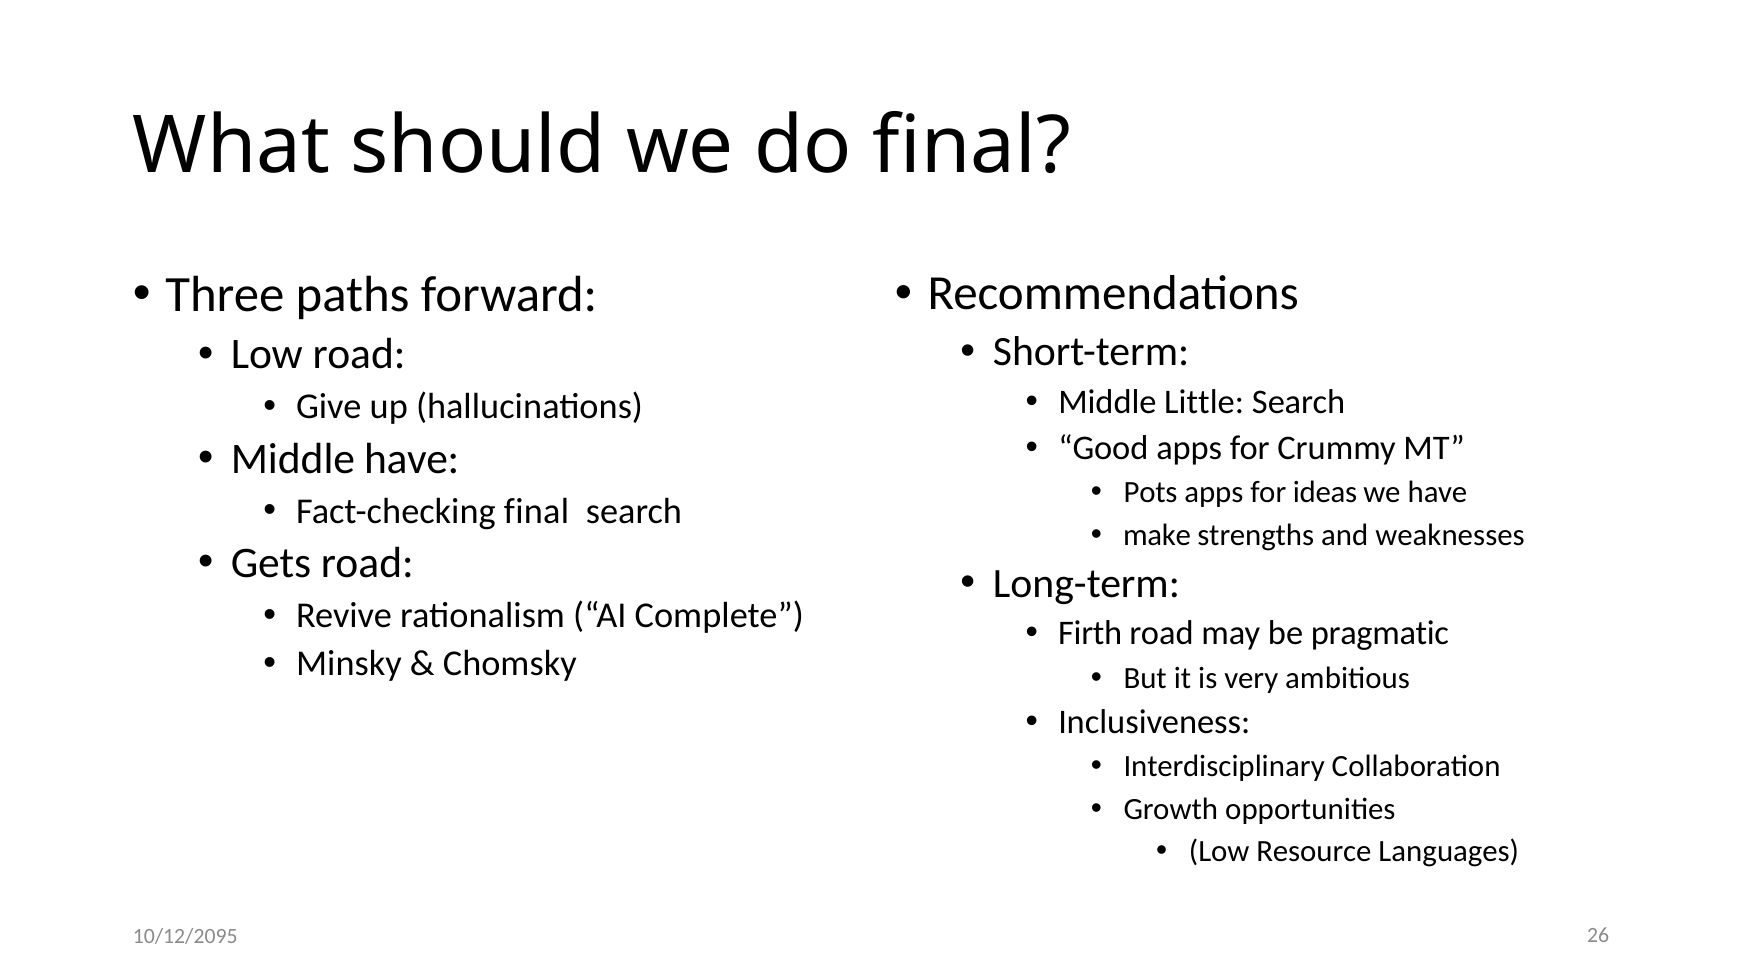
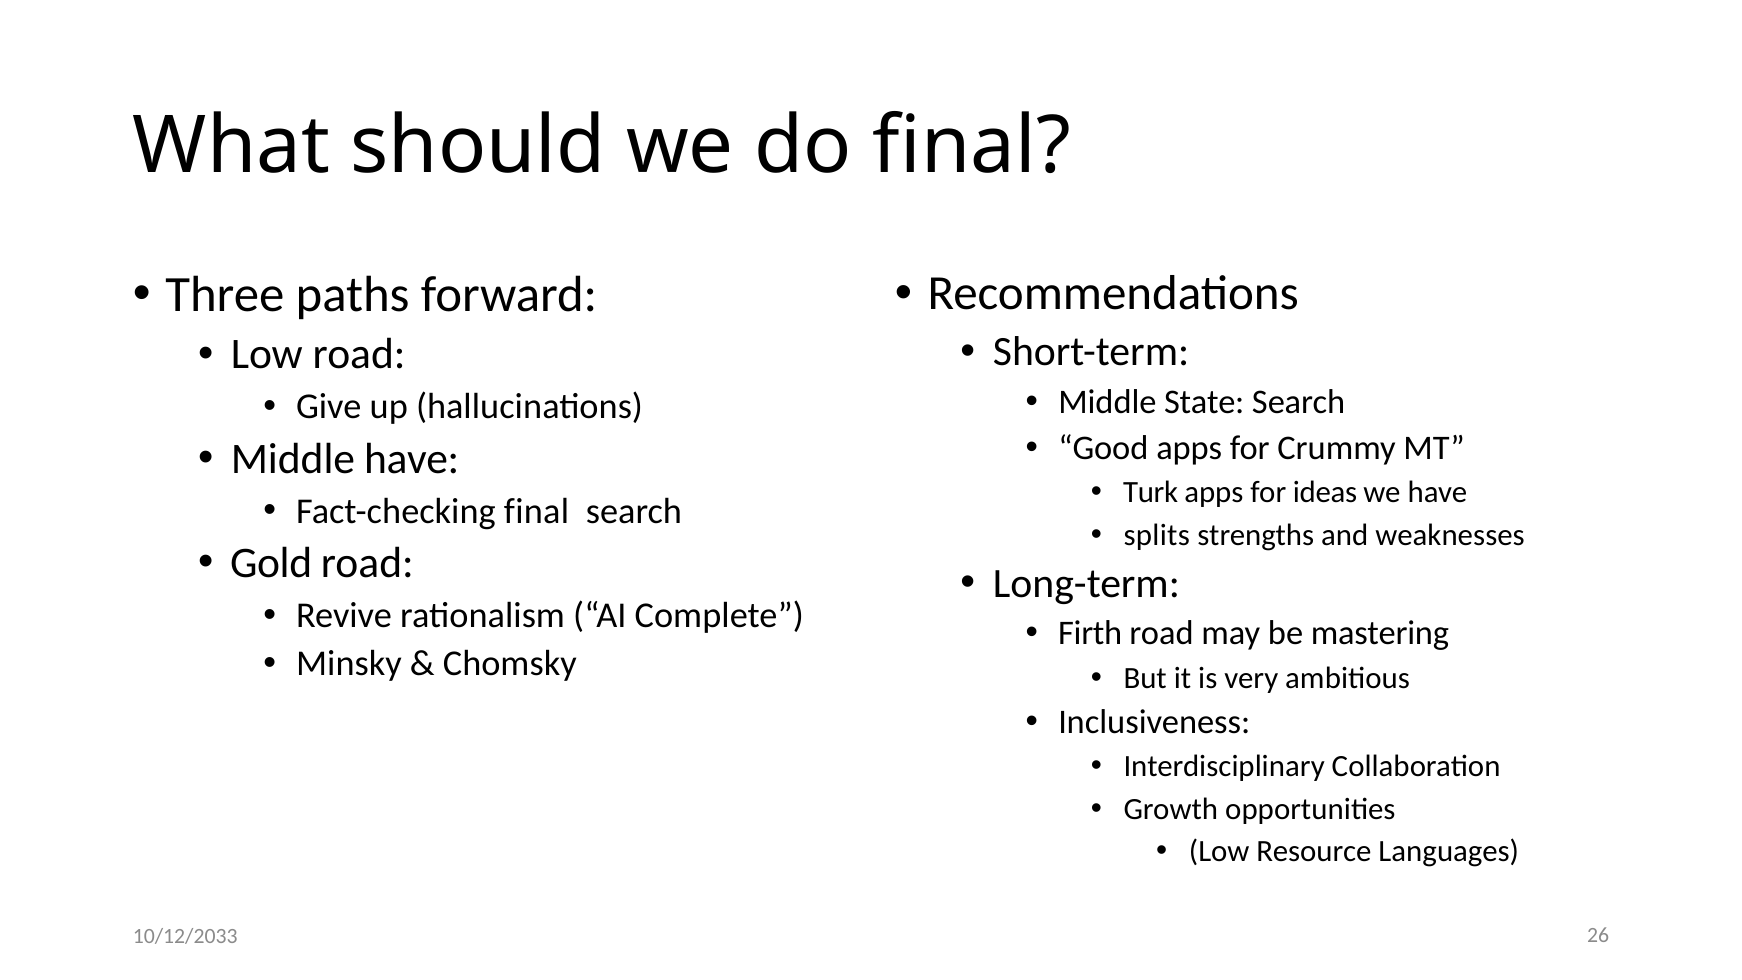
Little: Little -> State (1204, 402)
Pots: Pots -> Turk (1151, 493)
make: make -> splits (1157, 535)
Gets: Gets -> Gold (271, 563)
pragmatic: pragmatic -> mastering (1380, 633)
10/12/2095: 10/12/2095 -> 10/12/2033 (185, 936)
